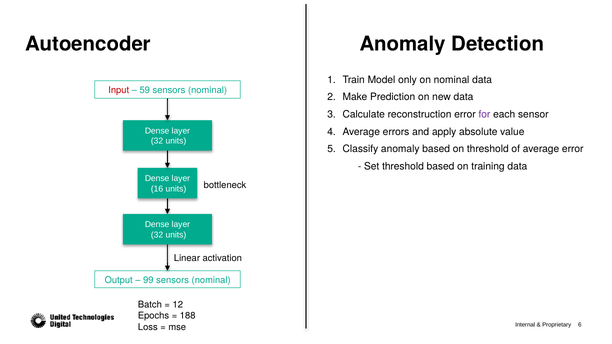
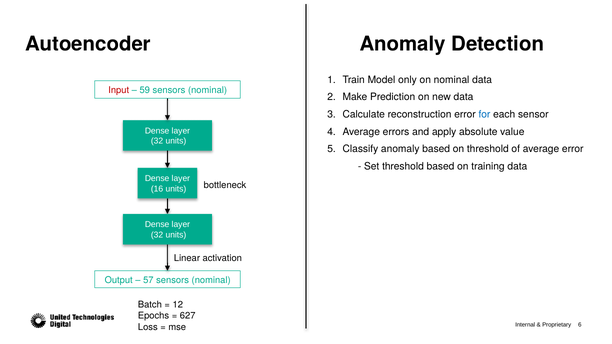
for colour: purple -> blue (484, 115)
99: 99 -> 57 (148, 280)
188: 188 -> 627 (188, 316)
